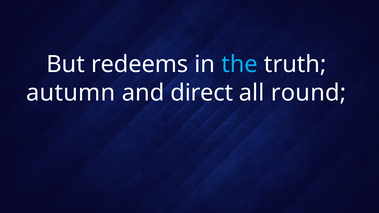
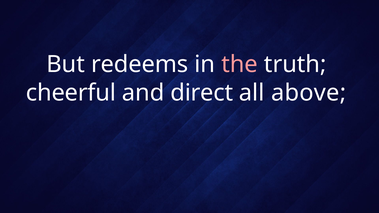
the colour: light blue -> pink (240, 64)
autumn: autumn -> cheerful (71, 93)
round: round -> above (309, 93)
